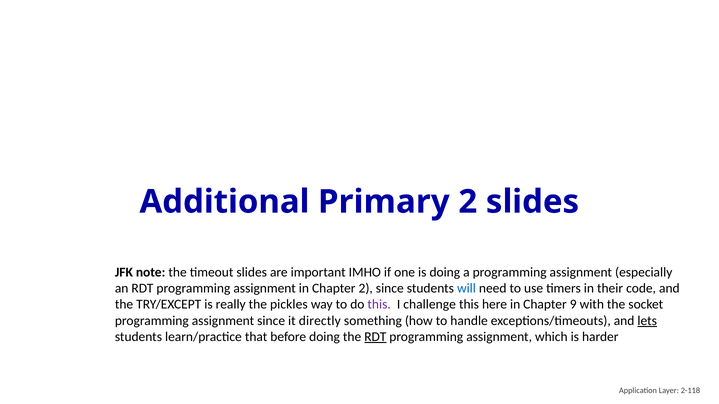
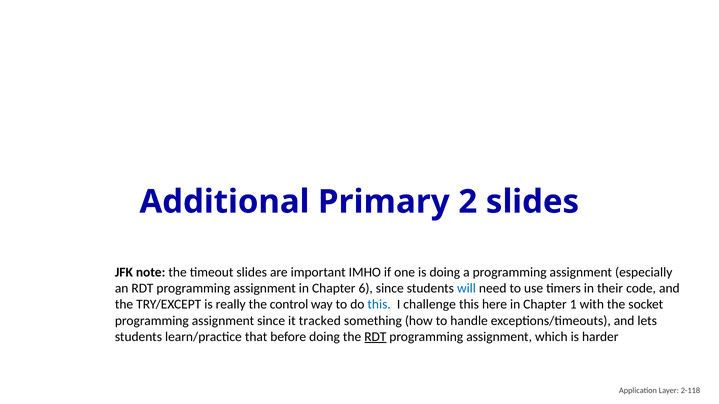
Chapter 2: 2 -> 6 (366, 289)
pickles: pickles -> control (289, 305)
this colour: purple -> blue (379, 305)
9: 9 -> 1 (573, 305)
directly: directly -> tracked (320, 321)
lets underline: present -> none (647, 321)
